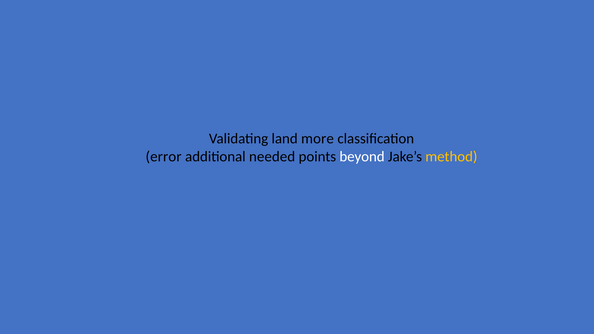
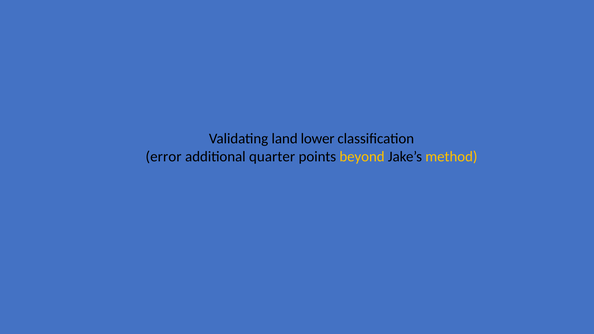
more: more -> lower (318, 139)
needed: needed -> quarter (272, 157)
beyond colour: white -> yellow (362, 157)
